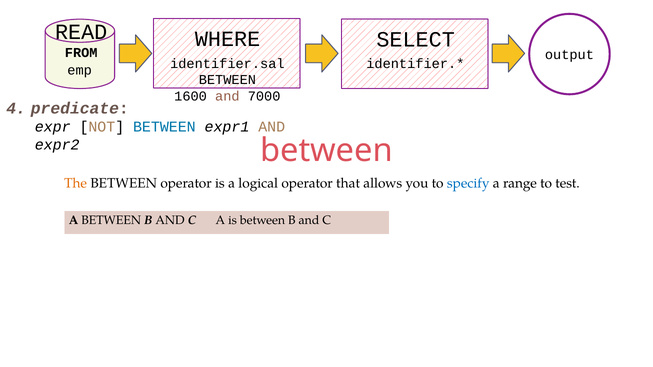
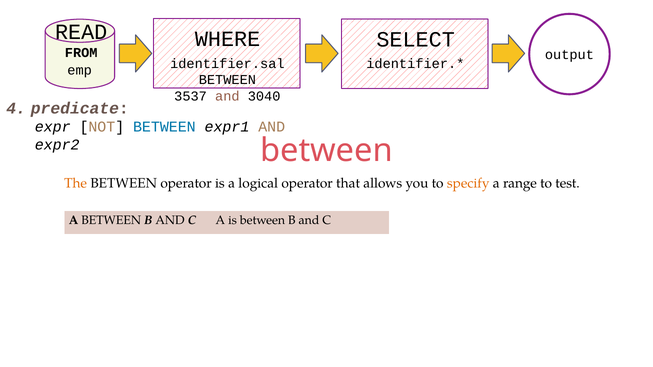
1600: 1600 -> 3537 (191, 96)
7000: 7000 -> 3040 (264, 96)
specify colour: blue -> orange (468, 184)
